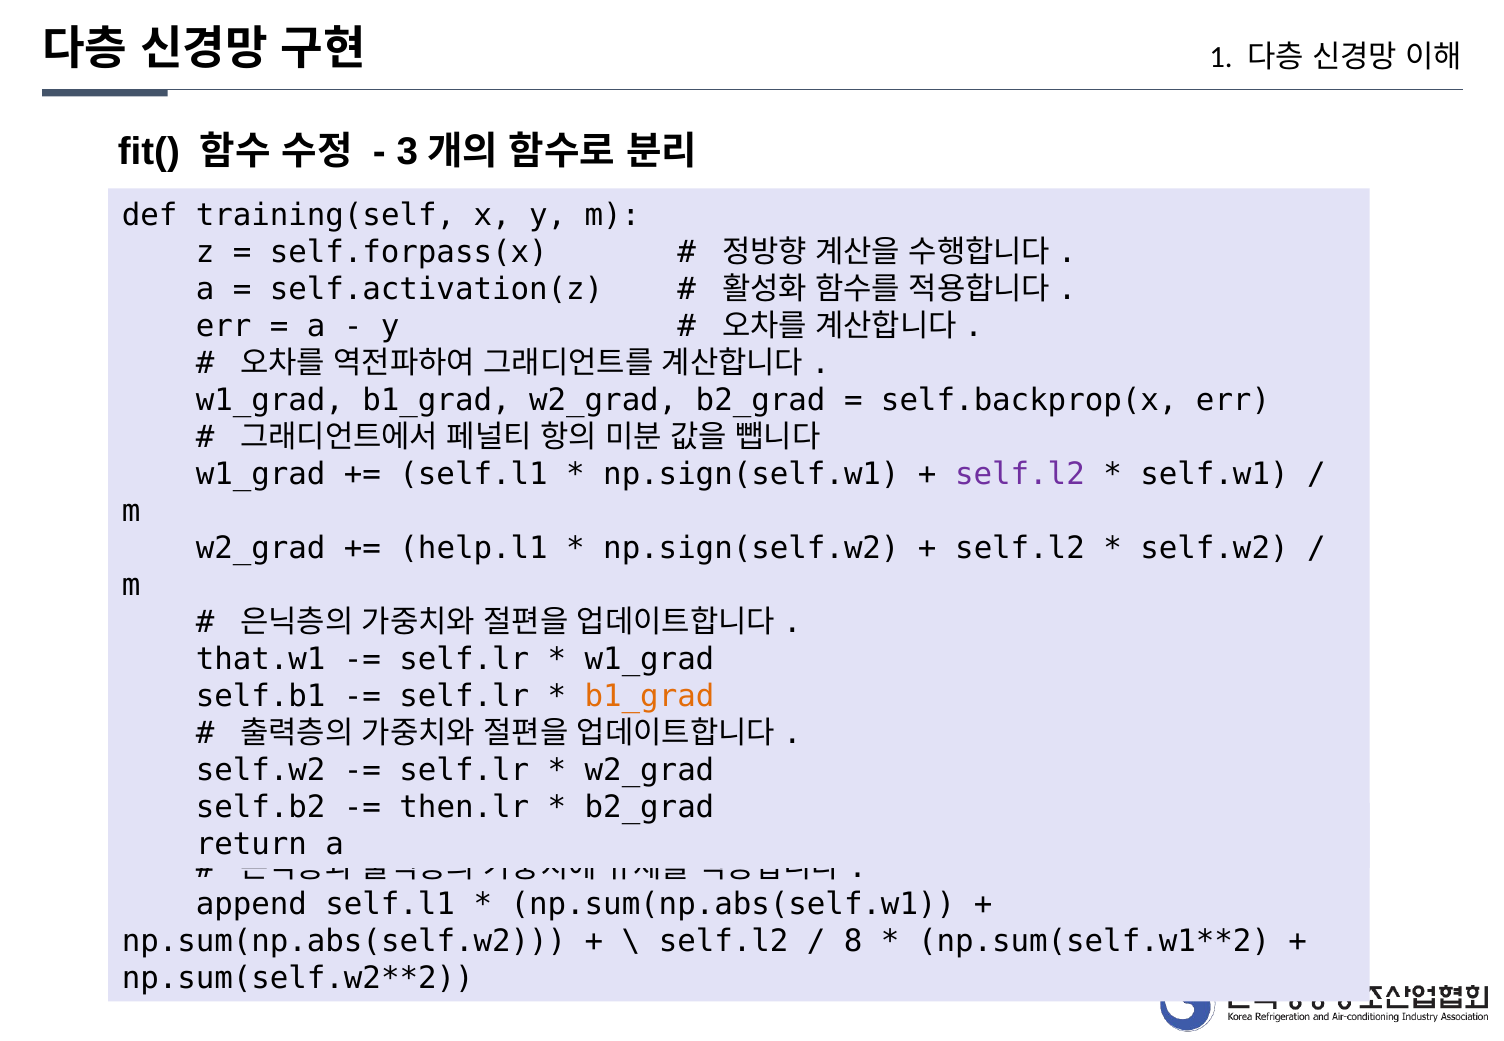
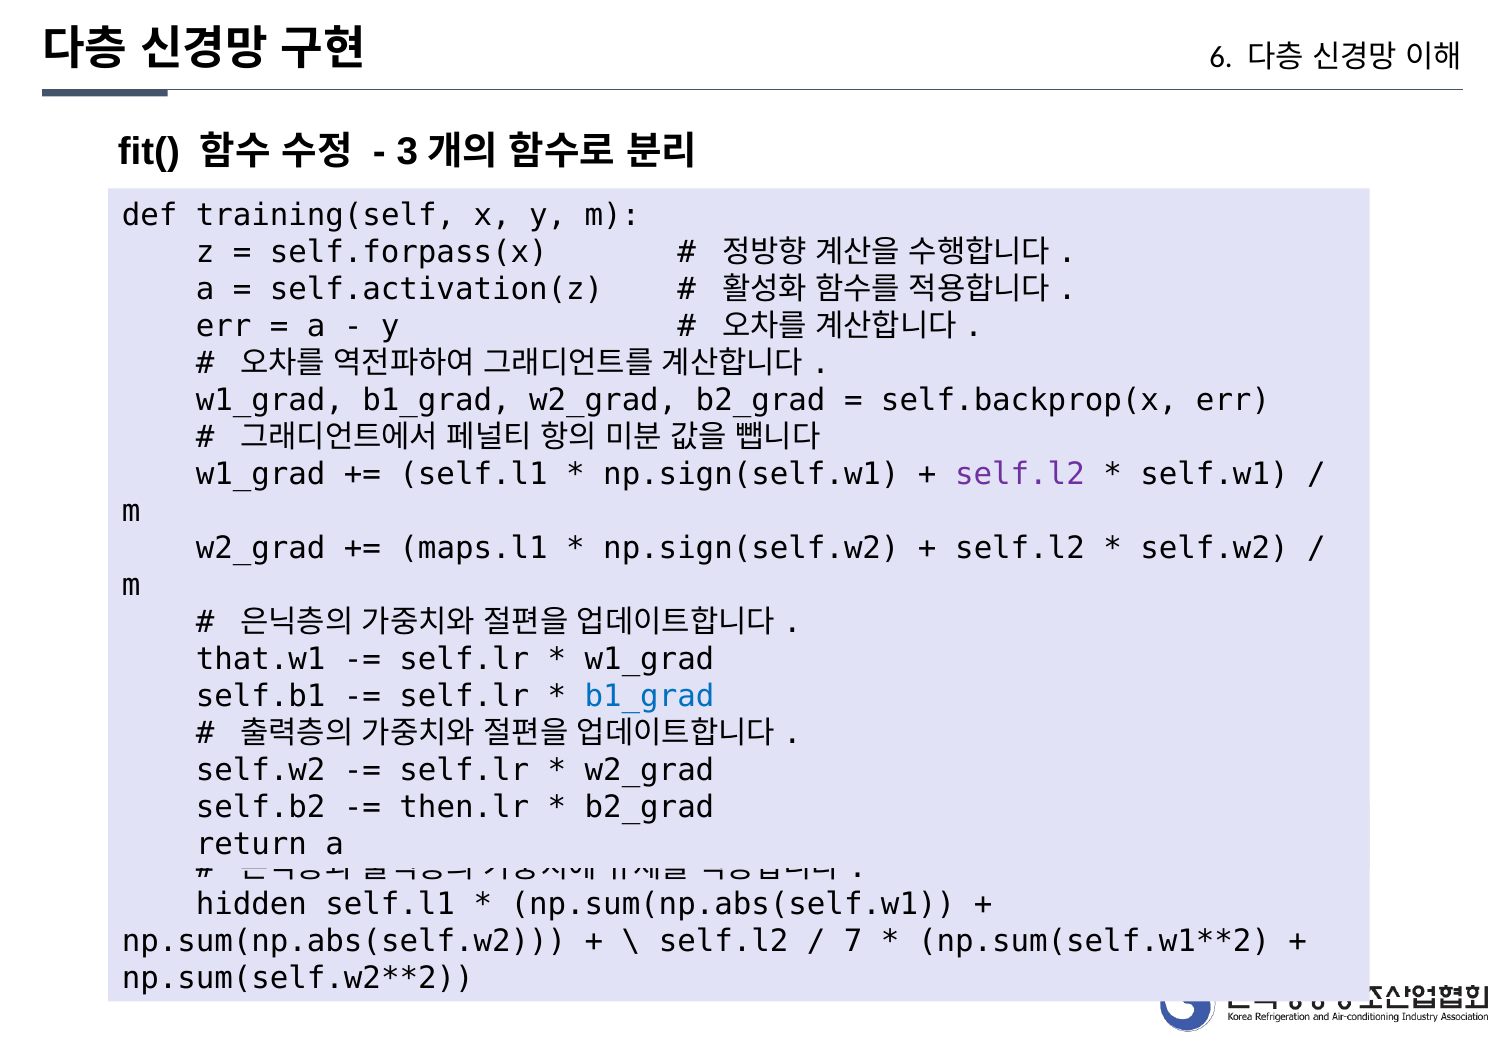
1: 1 -> 6 (1221, 57)
help.l1: help.l1 -> maps.l1 (474, 549)
b1_grad colour: orange -> blue (650, 697)
append: append -> hidden (251, 904)
8: 8 -> 7 (853, 941)
